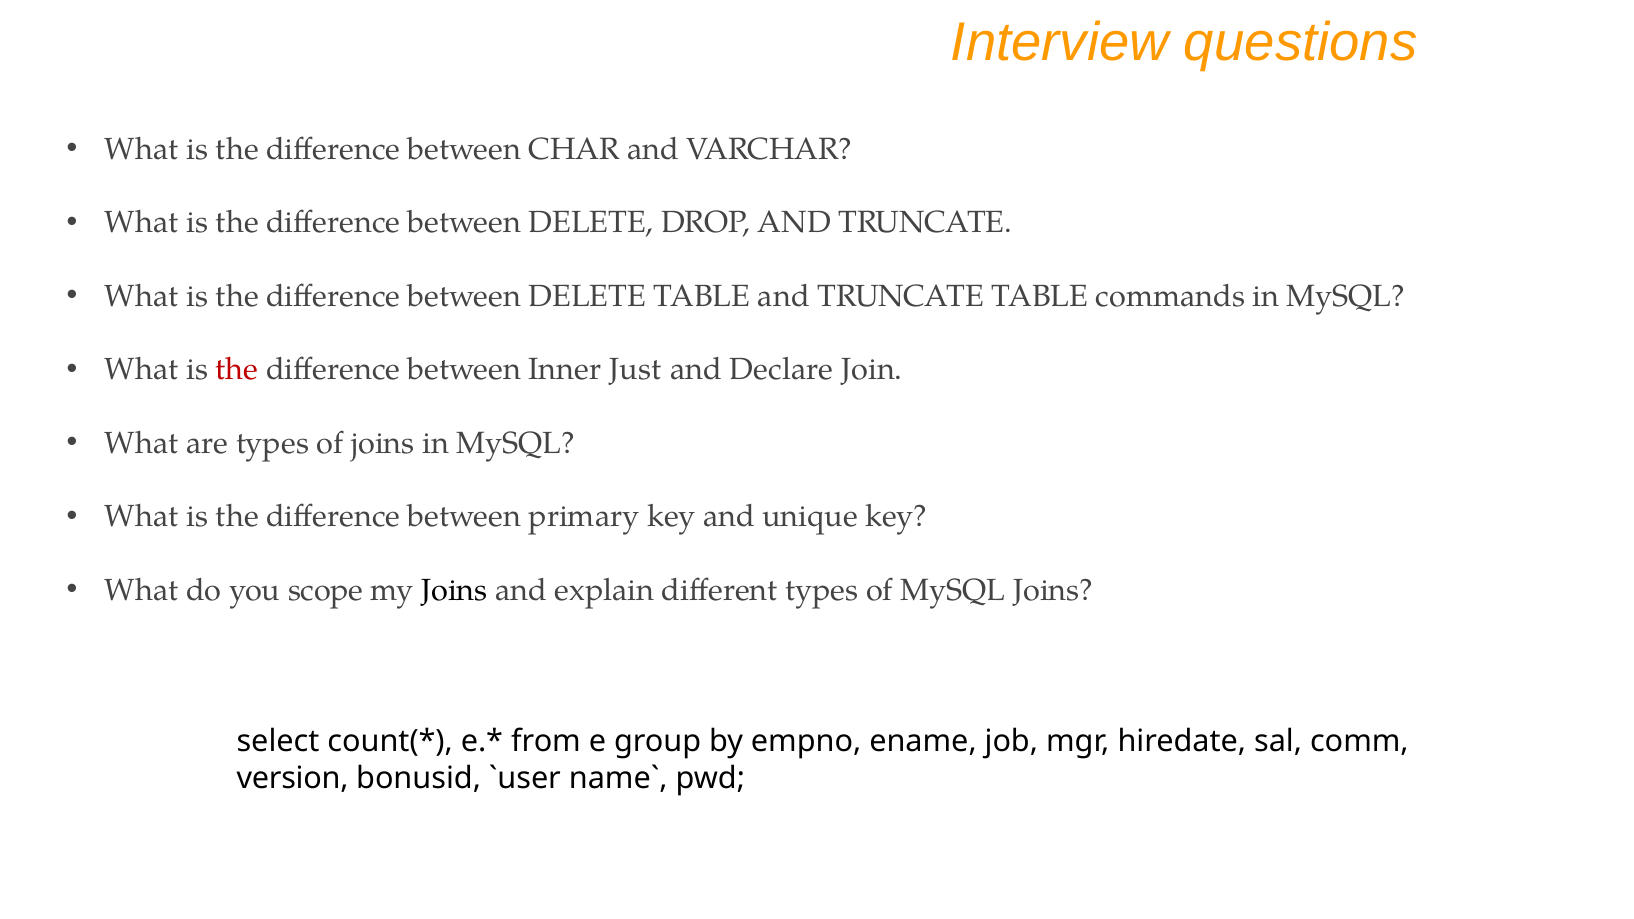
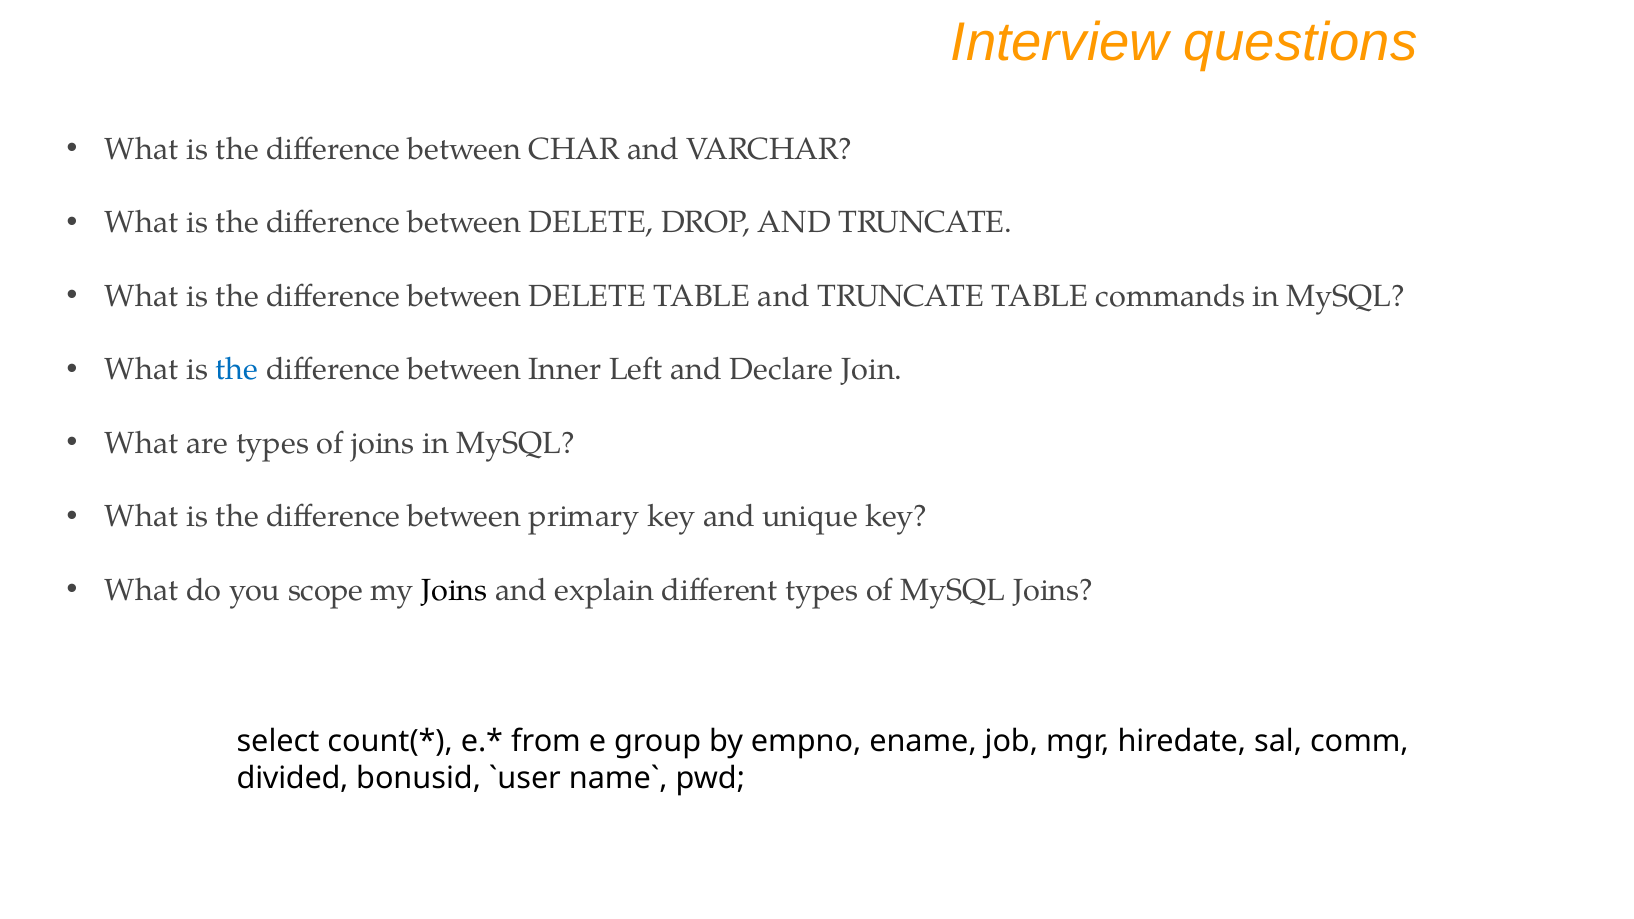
the colour: red -> blue (237, 370)
Just: Just -> Left (636, 370)
version: version -> divided (293, 778)
